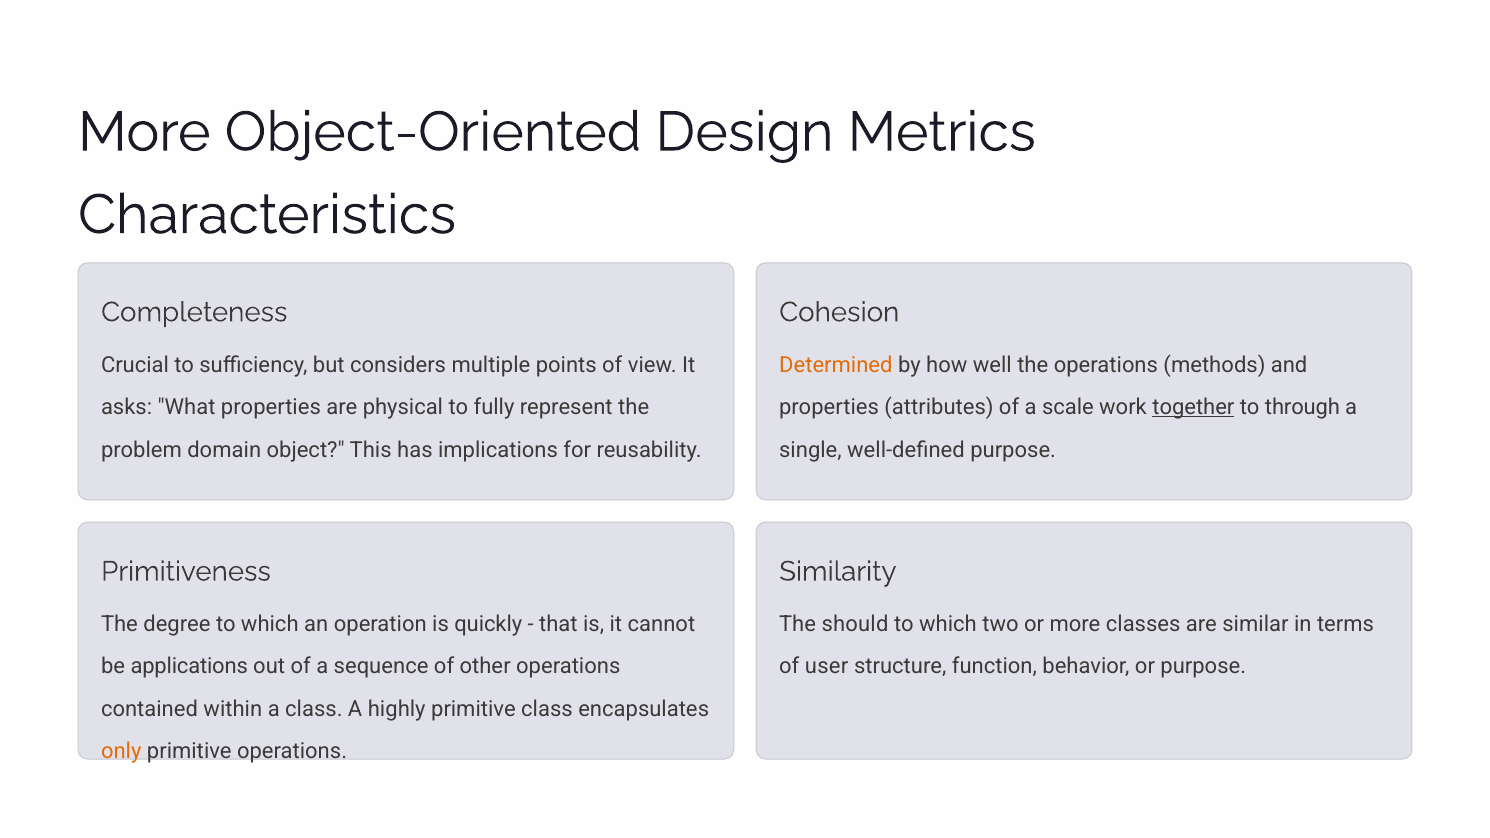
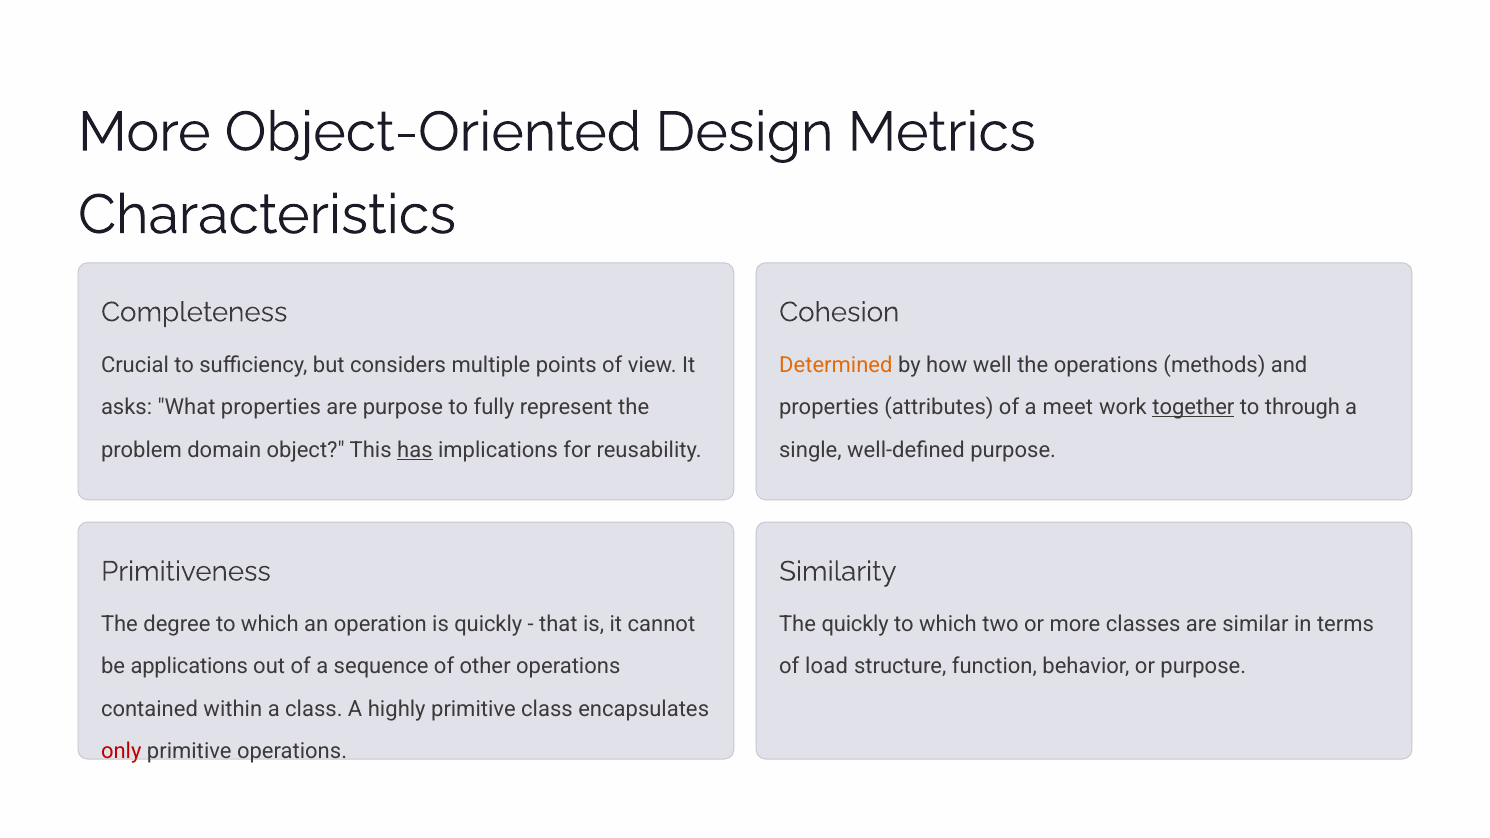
scale: scale -> meet (1068, 407)
are physical: physical -> purpose (403, 407)
has underline: none -> present (415, 450)
The should: should -> quickly (855, 624)
user: user -> load (827, 667)
only colour: orange -> red (121, 752)
